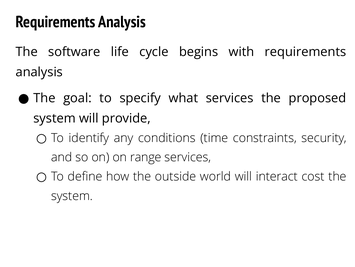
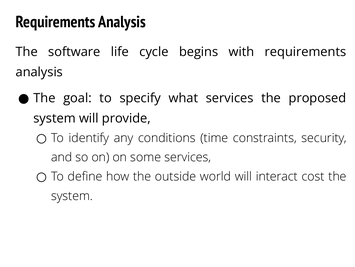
range: range -> some (146, 157)
